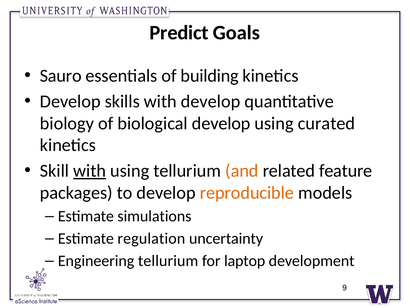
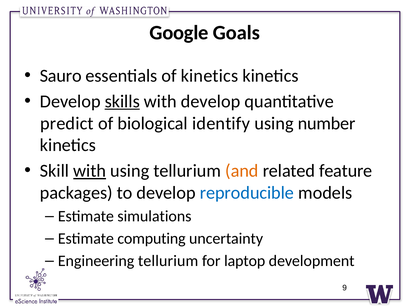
Predict: Predict -> Google (179, 33)
of building: building -> kinetics (209, 76)
skills underline: none -> present (122, 101)
biology: biology -> predict (67, 123)
biological develop: develop -> identify (221, 123)
curated: curated -> number (327, 123)
reproducible colour: orange -> blue (247, 192)
regulation: regulation -> computing (152, 238)
